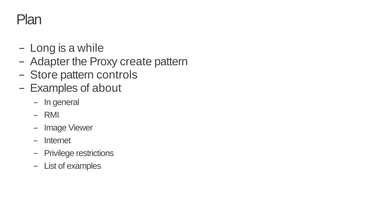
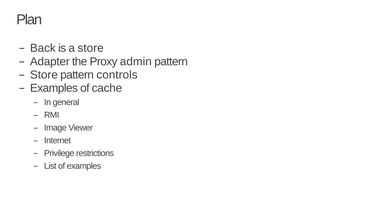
Long: Long -> Back (43, 48)
a while: while -> store (91, 48)
create: create -> admin (136, 62)
about: about -> cache (107, 88)
